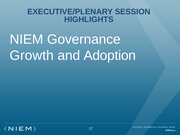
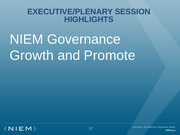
Adoption: Adoption -> Promote (110, 56)
